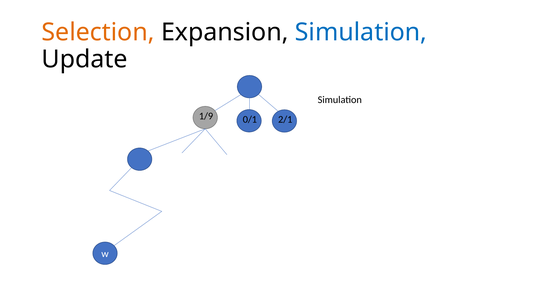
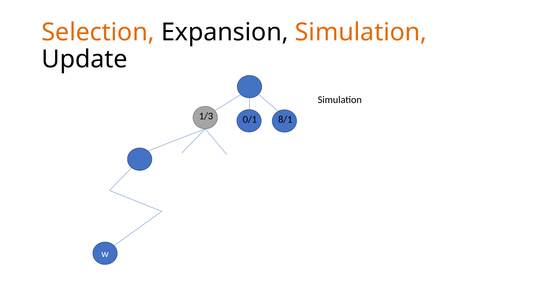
Simulation colour: blue -> orange (361, 32)
1/9: 1/9 -> 1/3 (206, 116)
2/1: 2/1 -> 8/1 (285, 120)
